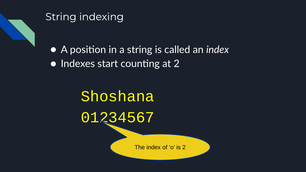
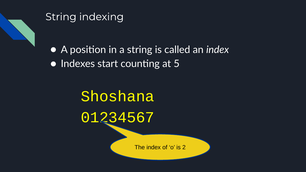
at 2: 2 -> 5 (177, 64)
